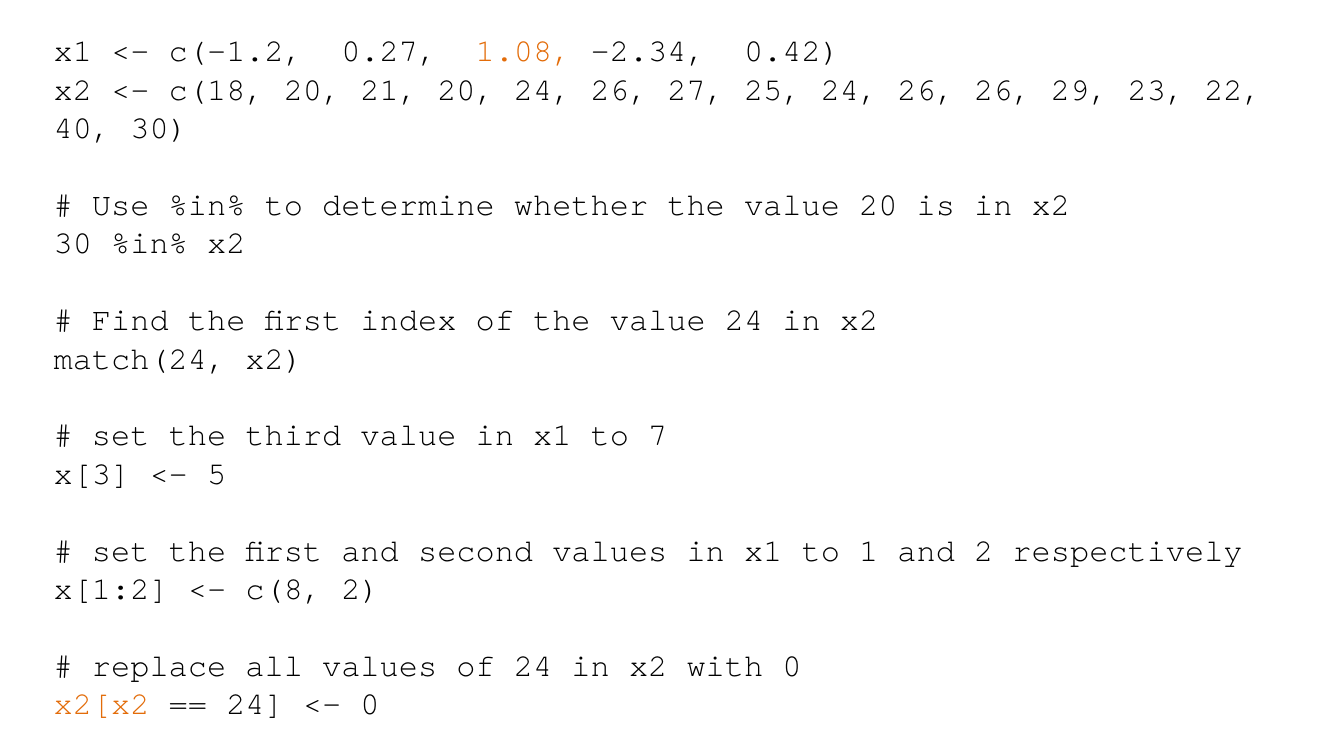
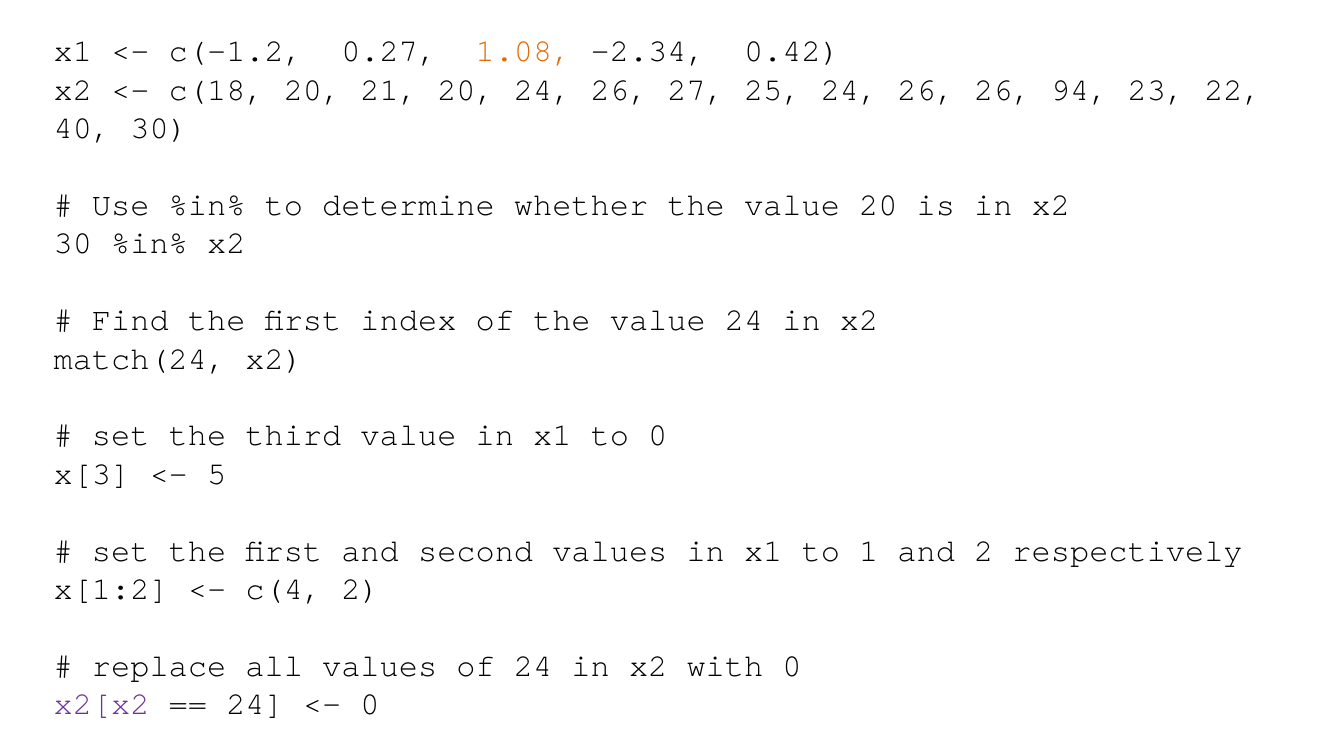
29: 29 -> 94 (1080, 90)
to 7: 7 -> 0 (658, 435)
c(8: c(8 -> c(4 (284, 589)
x2[x2 colour: orange -> purple (102, 704)
